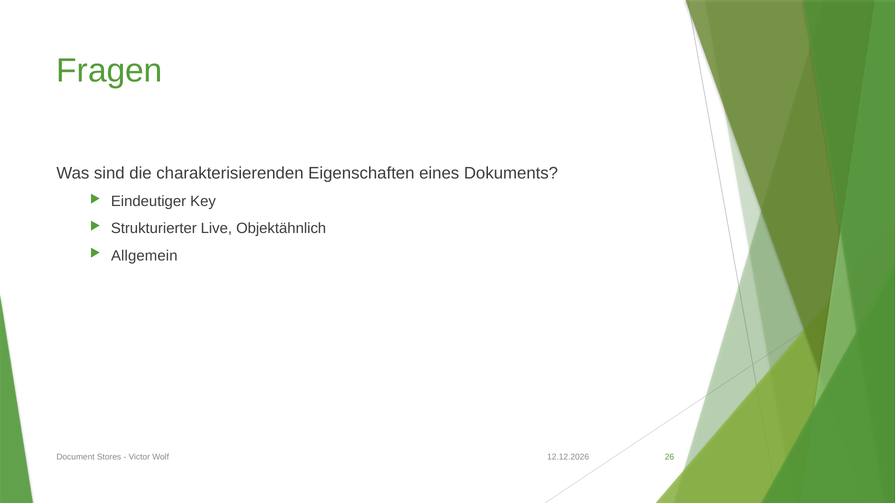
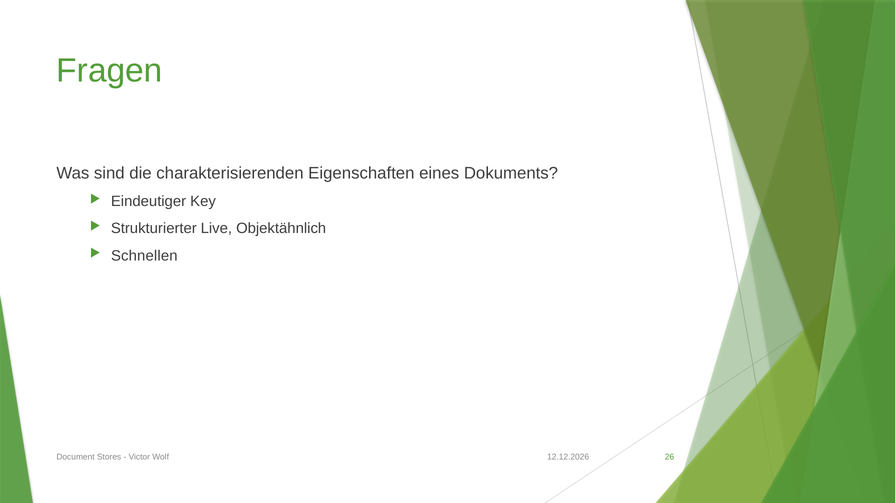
Allgemein: Allgemein -> Schnellen (144, 256)
